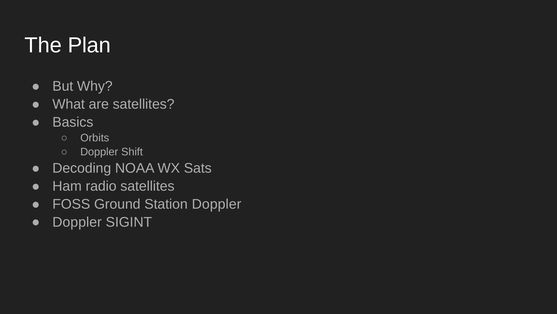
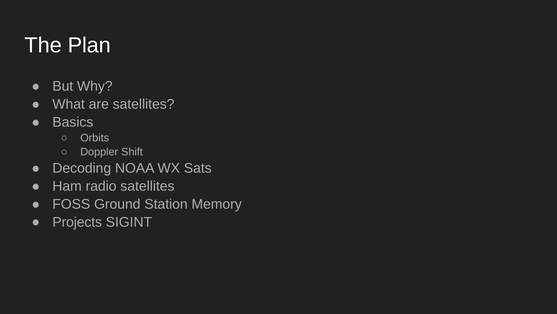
Station Doppler: Doppler -> Memory (217, 204)
Doppler: Doppler -> Projects (77, 222)
